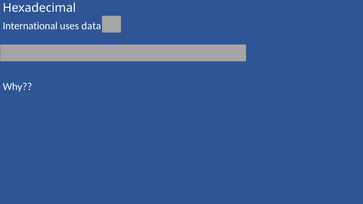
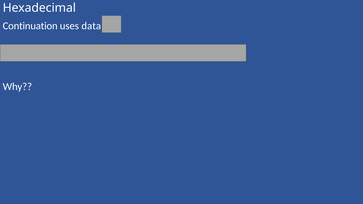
International: International -> Continuation (30, 26)
